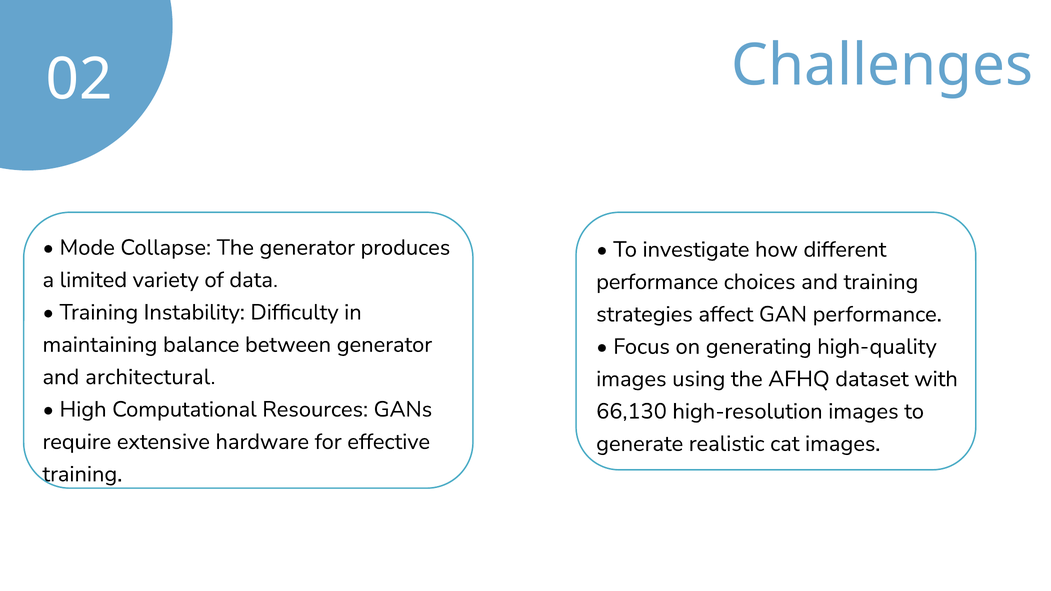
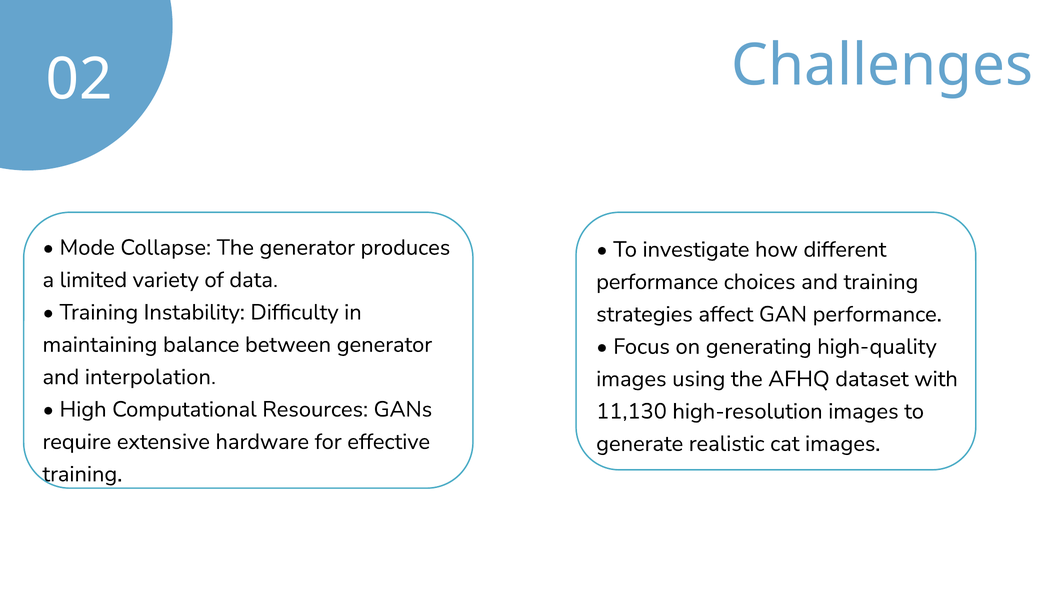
architectural: architectural -> interpolation (150, 377)
66,130: 66,130 -> 11,130 (632, 411)
